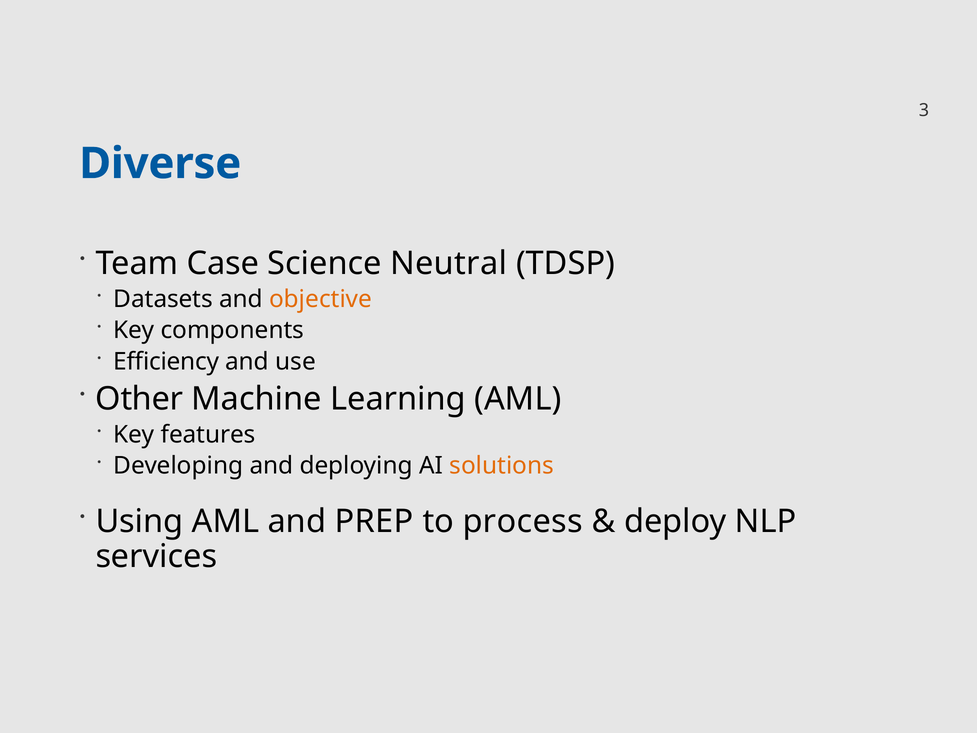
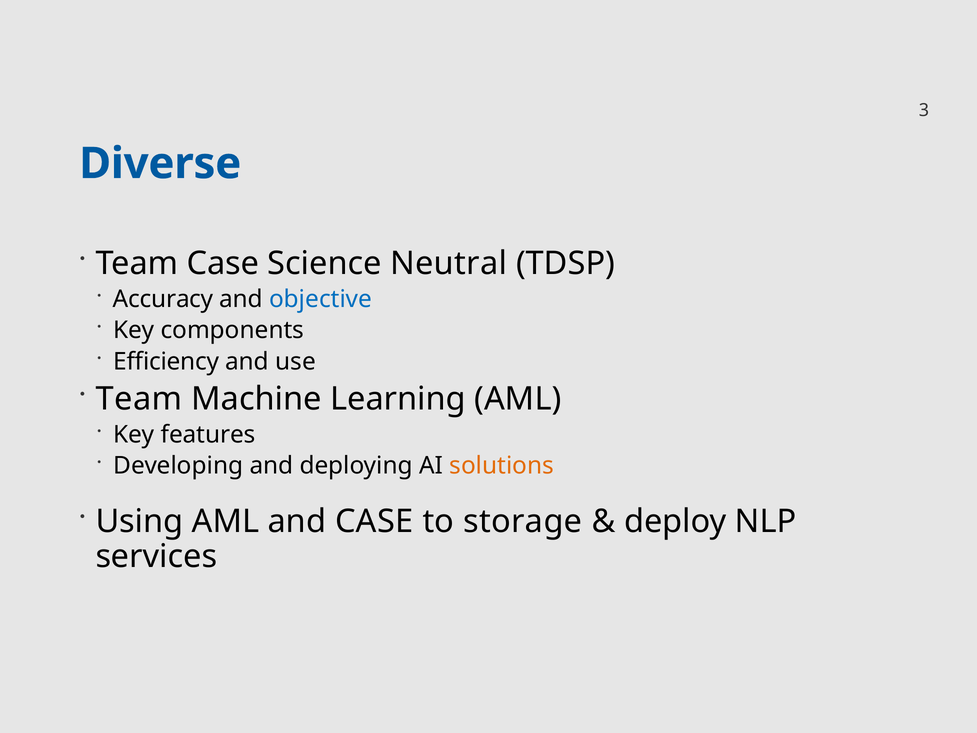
Datasets: Datasets -> Accuracy (163, 299)
objective colour: orange -> blue (321, 299)
Other: Other -> Team (139, 399)
and PREP: PREP -> CASE (374, 521)
process: process -> storage (523, 521)
